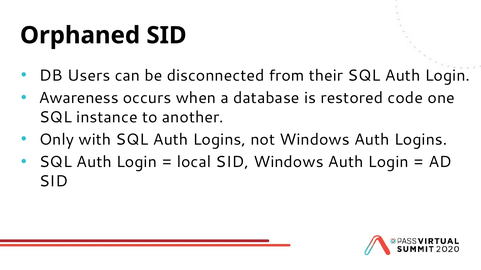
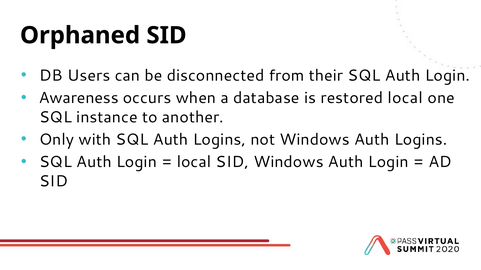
restored code: code -> local (405, 98)
